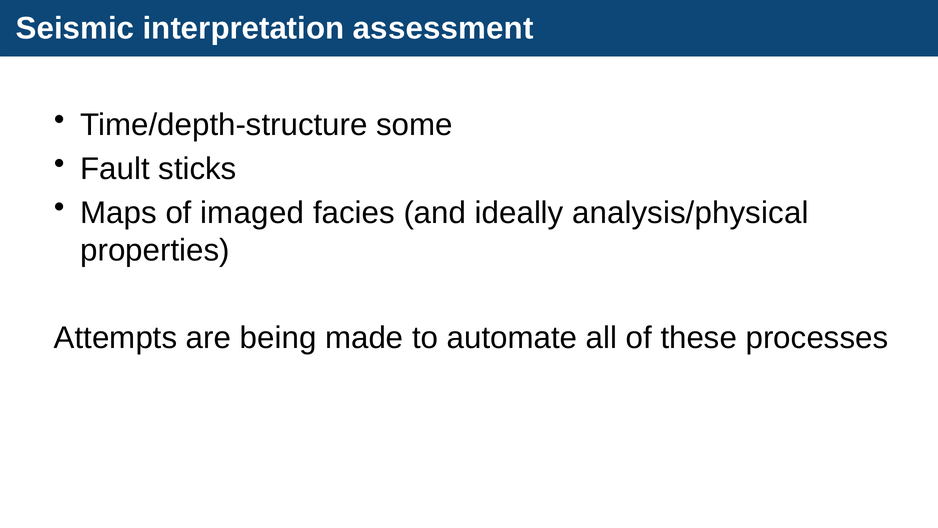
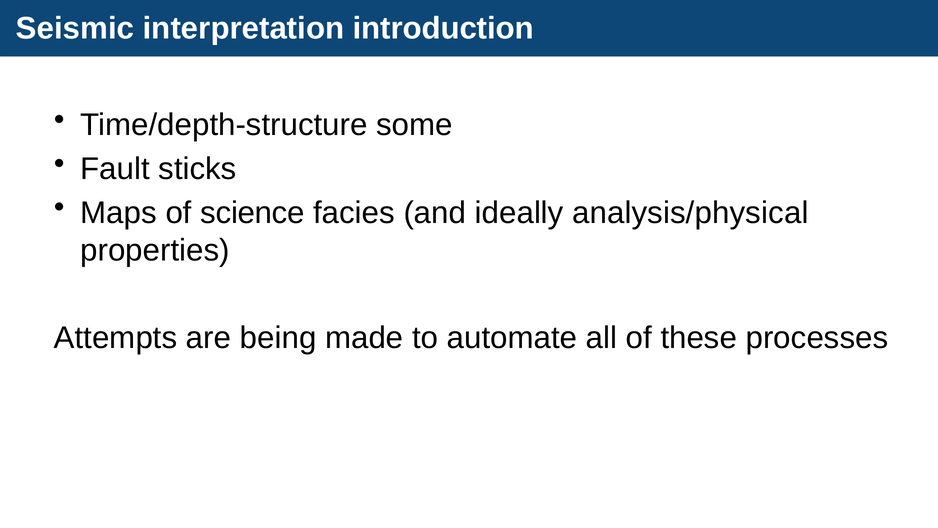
assessment: assessment -> introduction (443, 28)
imaged: imaged -> science (253, 213)
